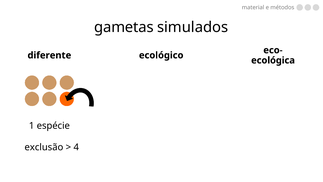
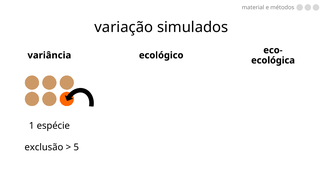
gametas: gametas -> variação (124, 27)
diferente: diferente -> variância (49, 55)
4: 4 -> 5 (76, 147)
